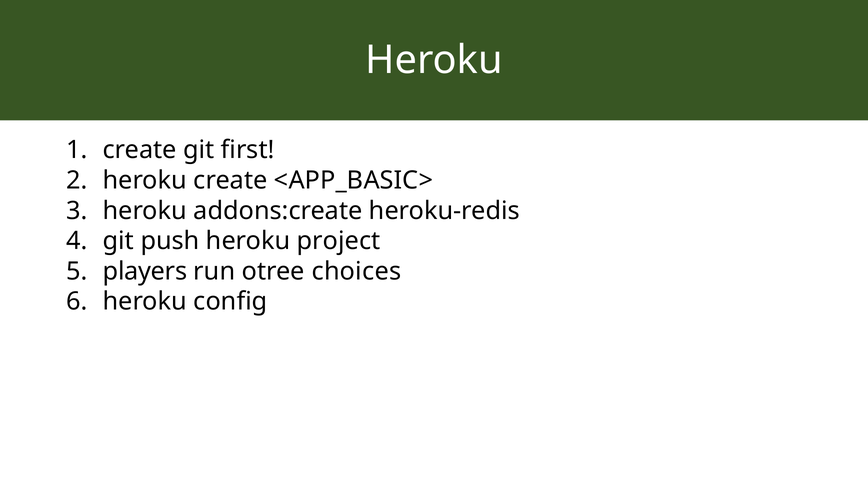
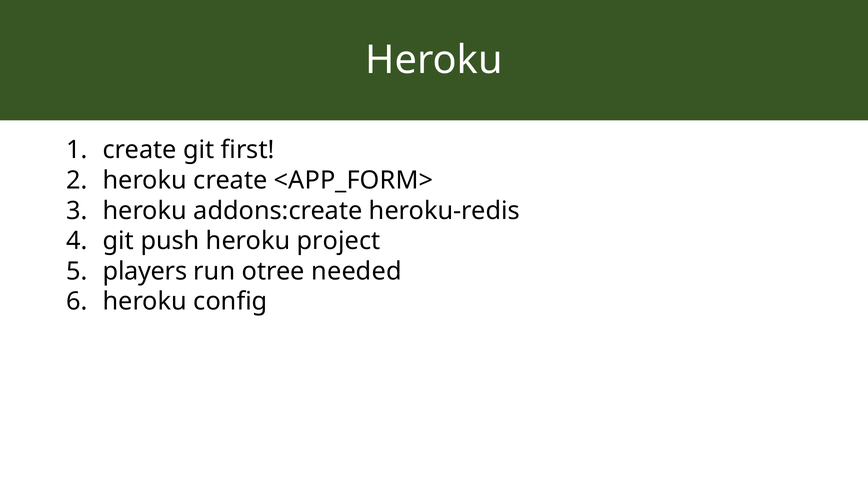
<APP_BASIC>: <APP_BASIC> -> <APP_FORM> (354, 180)
choices: choices -> needed (357, 271)
